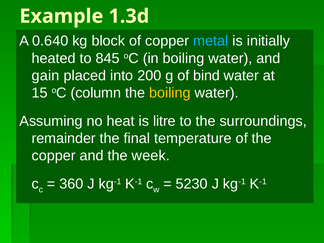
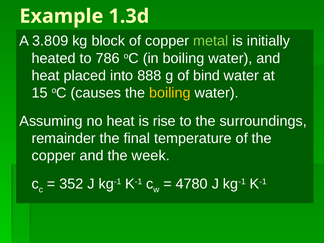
0.640: 0.640 -> 3.809 (50, 41)
metal colour: light blue -> light green (211, 41)
845: 845 -> 786 (108, 58)
gain: gain -> heat (46, 76)
200: 200 -> 888 (149, 76)
column: column -> causes (96, 93)
litre: litre -> rise (164, 121)
360: 360 -> 352 (71, 184)
5230: 5230 -> 4780 (192, 184)
